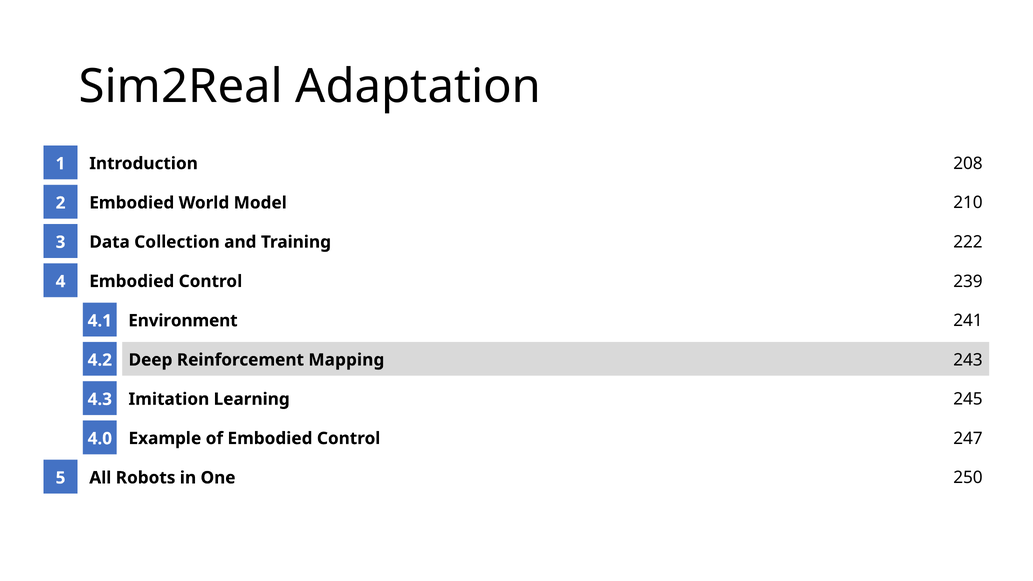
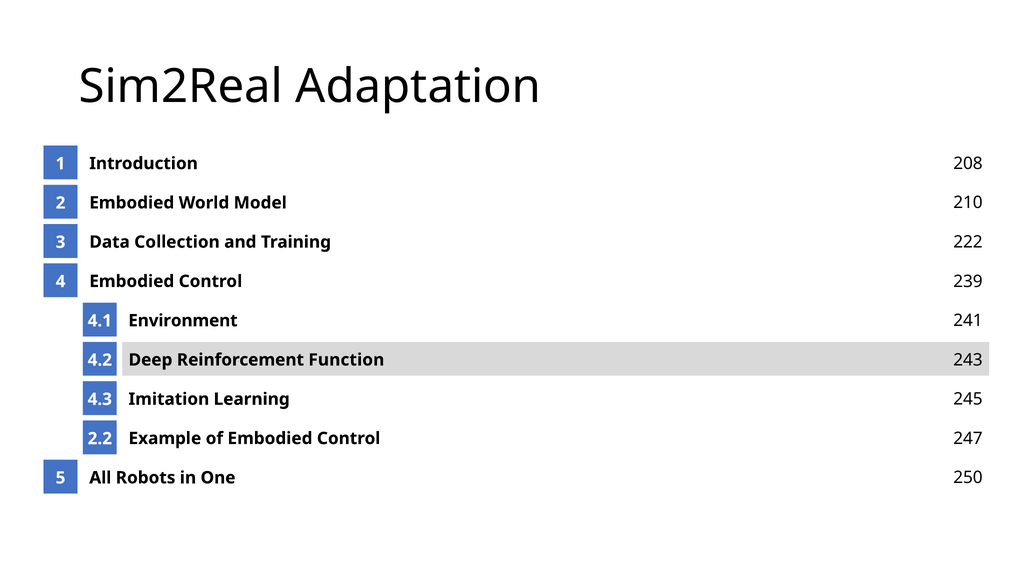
Mapping: Mapping -> Function (346, 360)
4.0: 4.0 -> 2.2 (100, 439)
